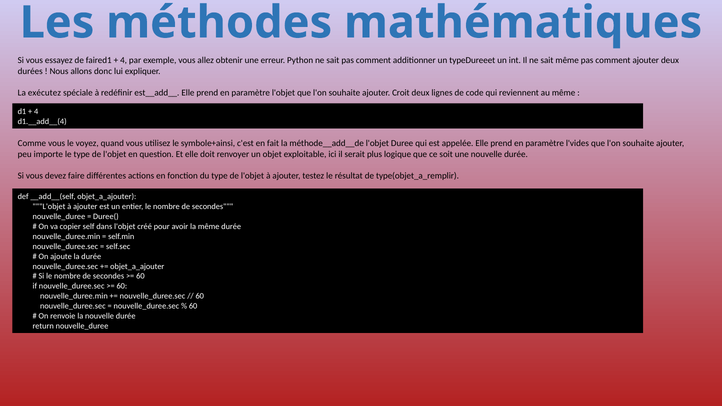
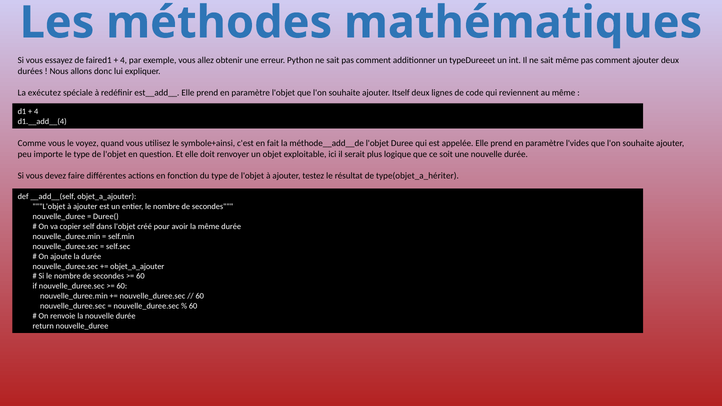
Croit: Croit -> Itself (401, 93)
type(objet_a_remplir: type(objet_a_remplir -> type(objet_a_hériter (417, 176)
